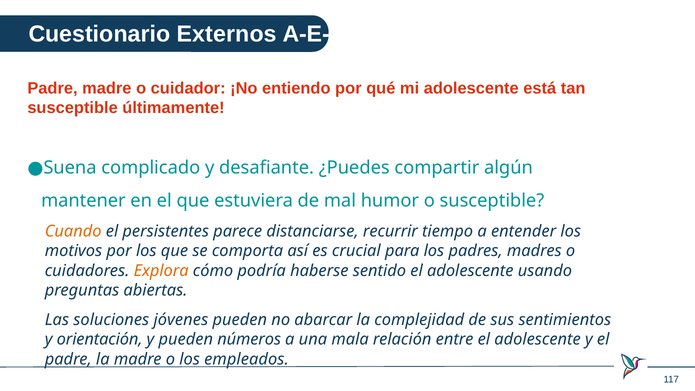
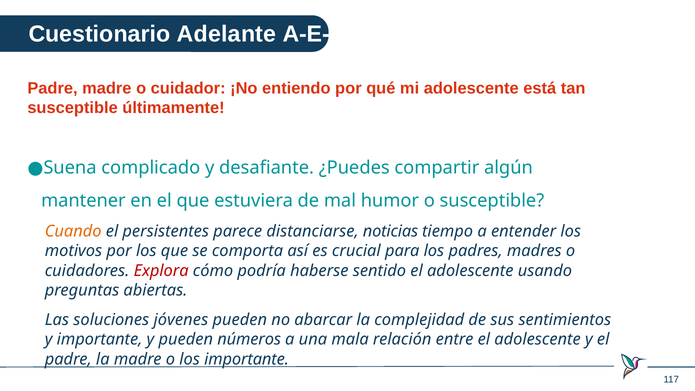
Externos: Externos -> Adelante (227, 34)
recurrir: recurrir -> noticias (390, 231)
Explora colour: orange -> red (161, 271)
y orientación: orientación -> importante (100, 339)
los empleados: empleados -> importante (247, 359)
